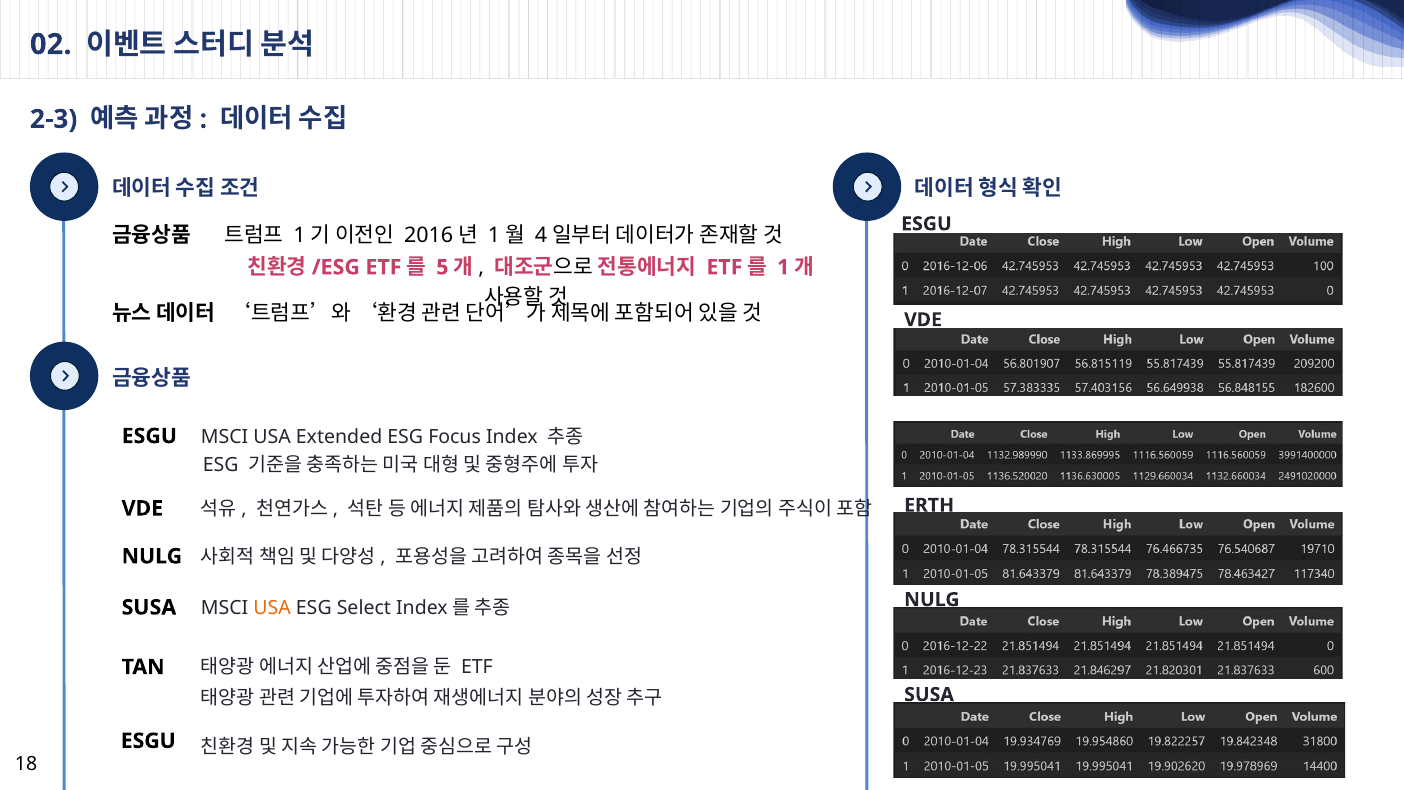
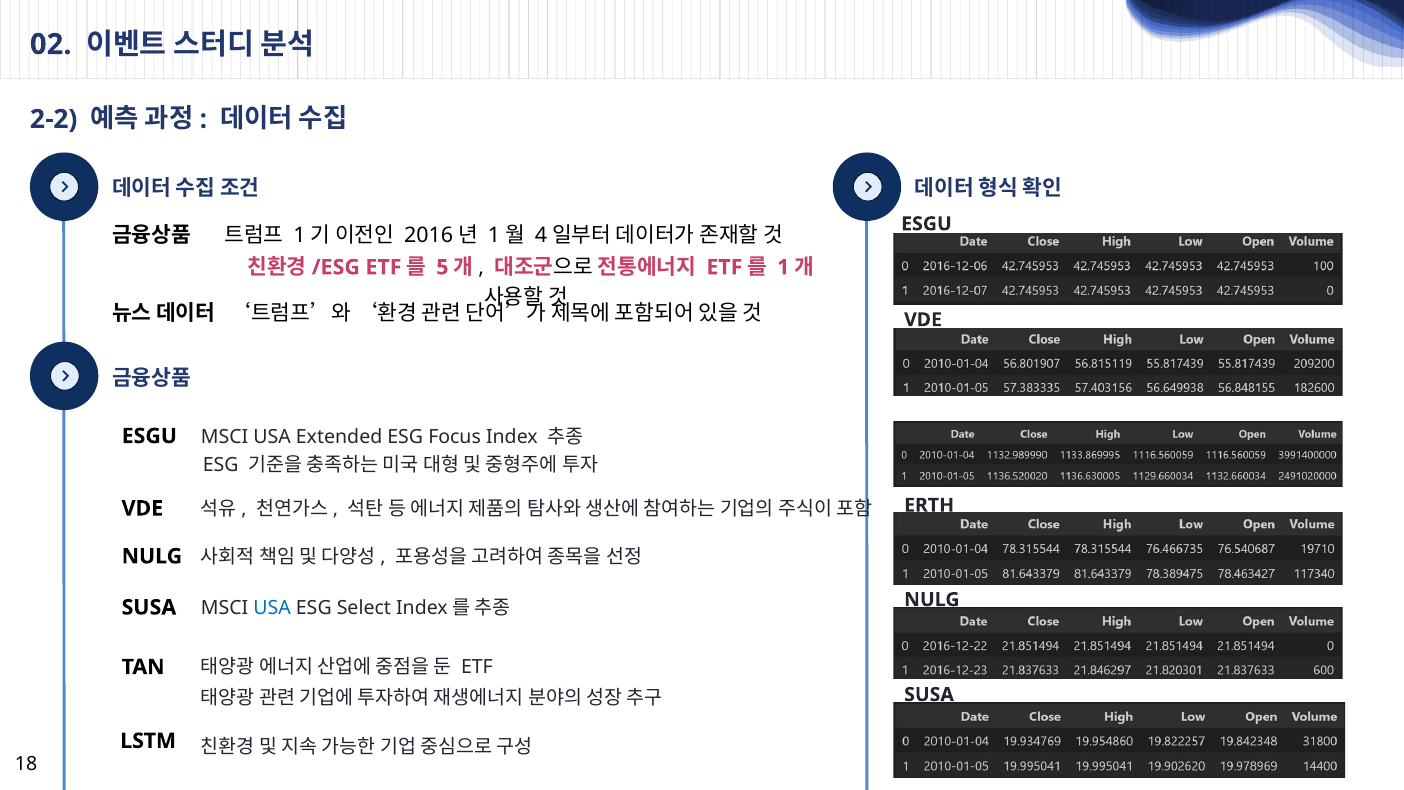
2-3: 2-3 -> 2-2 (54, 119)
USA colour: orange -> blue (272, 608)
ESGU: ESGU -> LSTM (148, 741)
